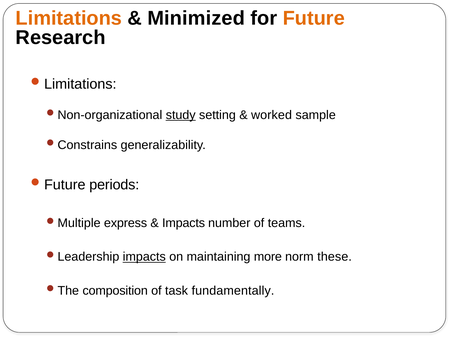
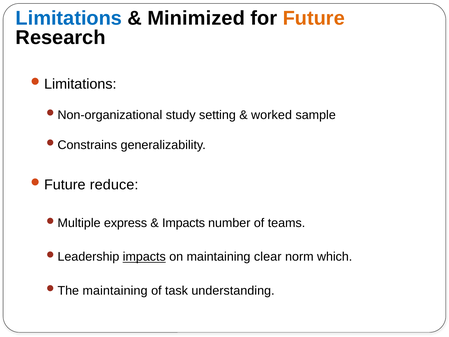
Limitations colour: orange -> blue (69, 18)
study underline: present -> none (181, 115)
periods: periods -> reduce (114, 185)
more: more -> clear (268, 257)
these: these -> which (335, 257)
composition: composition -> maintaining (115, 290)
fundamentally: fundamentally -> understanding (233, 290)
